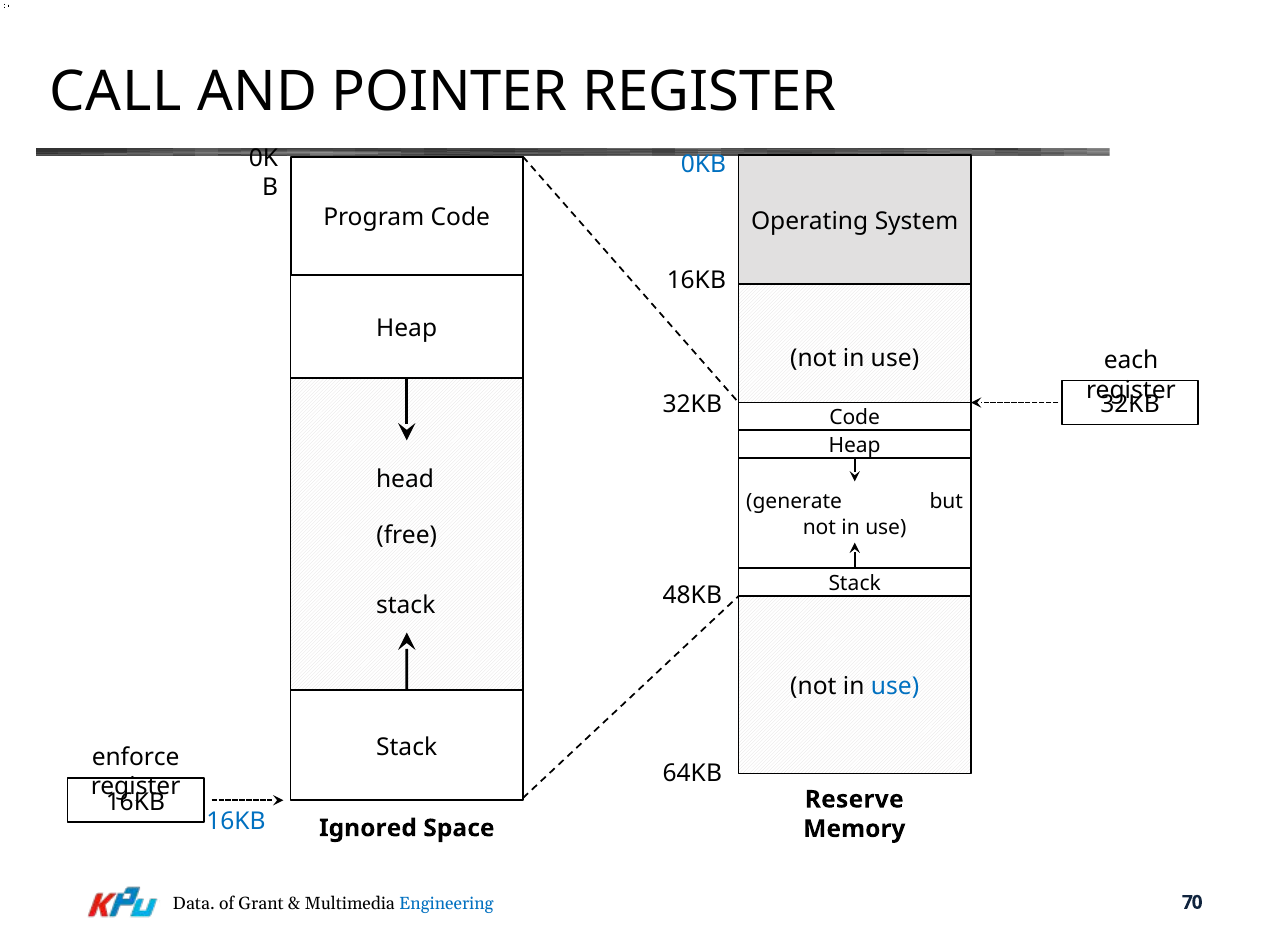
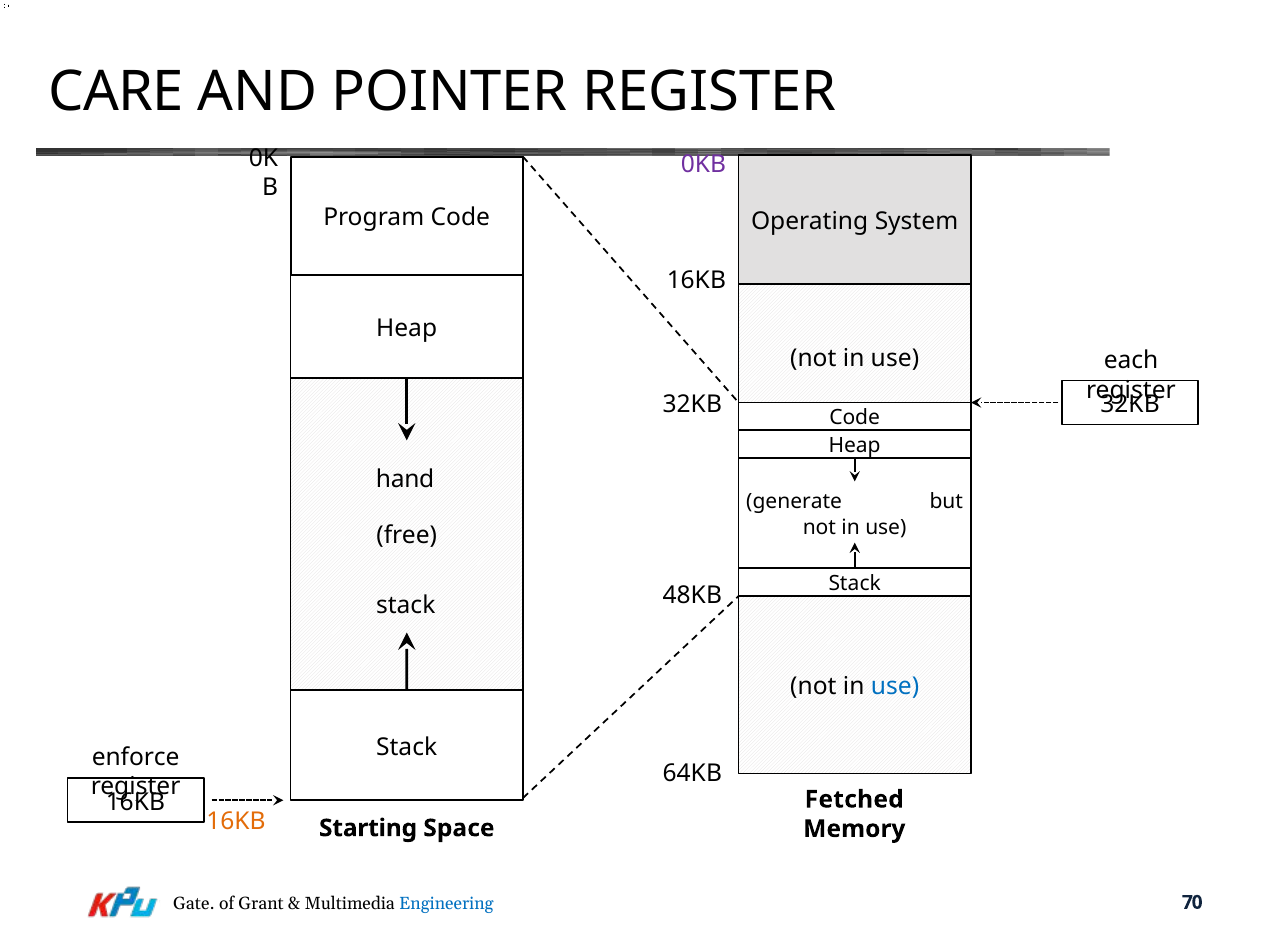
CALL: CALL -> CARE (116, 92)
0KB colour: blue -> purple (703, 164)
head: head -> hand (405, 479)
Reserve: Reserve -> Fetched (854, 800)
16KB colour: blue -> orange (236, 822)
Ignored: Ignored -> Starting (368, 828)
Data: Data -> Gate (194, 904)
